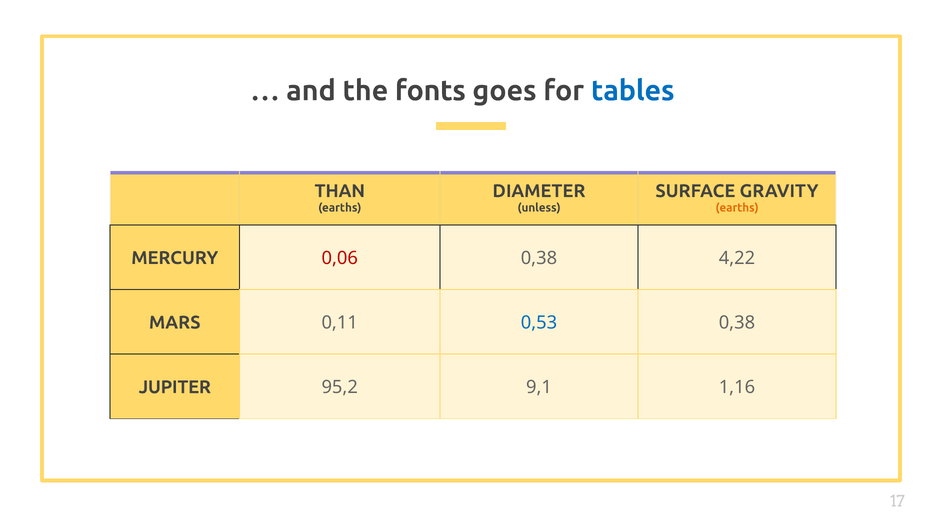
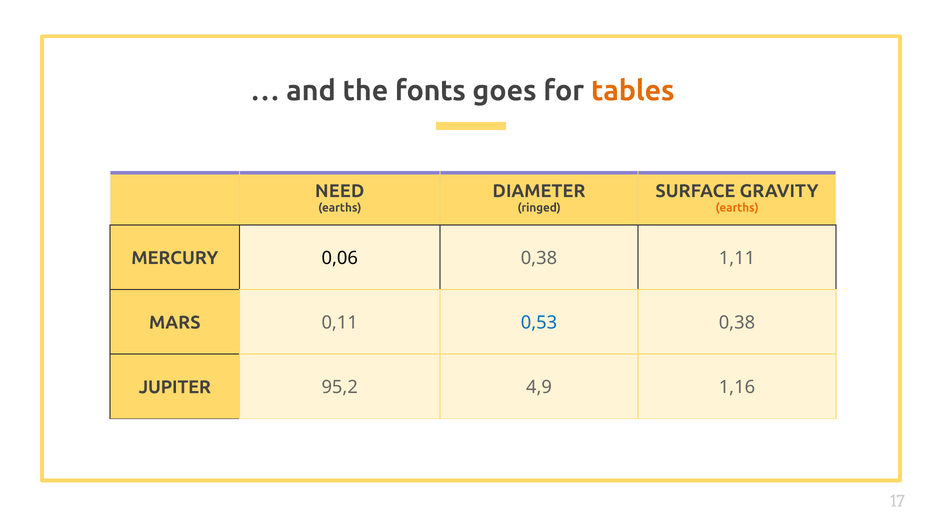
tables colour: blue -> orange (633, 91)
THAN: THAN -> NEED (340, 191)
unless: unless -> ringed (539, 208)
0,06 colour: red -> black (340, 258)
4,22: 4,22 -> 1,11 (737, 258)
9,1: 9,1 -> 4,9 (539, 387)
